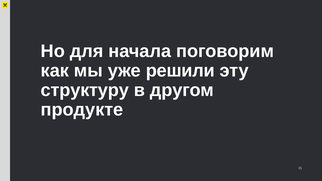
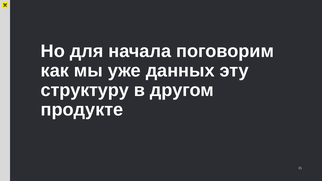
решили: решили -> данных (180, 71)
